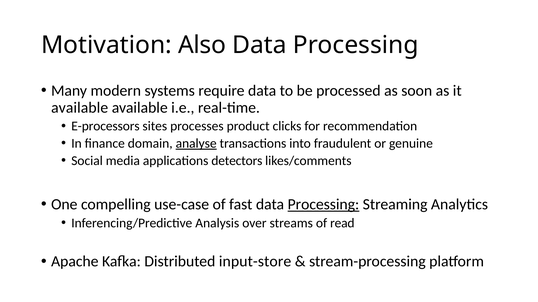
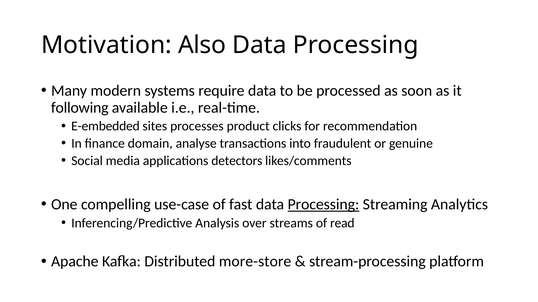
available: available -> following (80, 108)
E-processors: E-processors -> E-embedded (105, 126)
analyse underline: present -> none (196, 144)
input-store: input-store -> more-store (255, 262)
